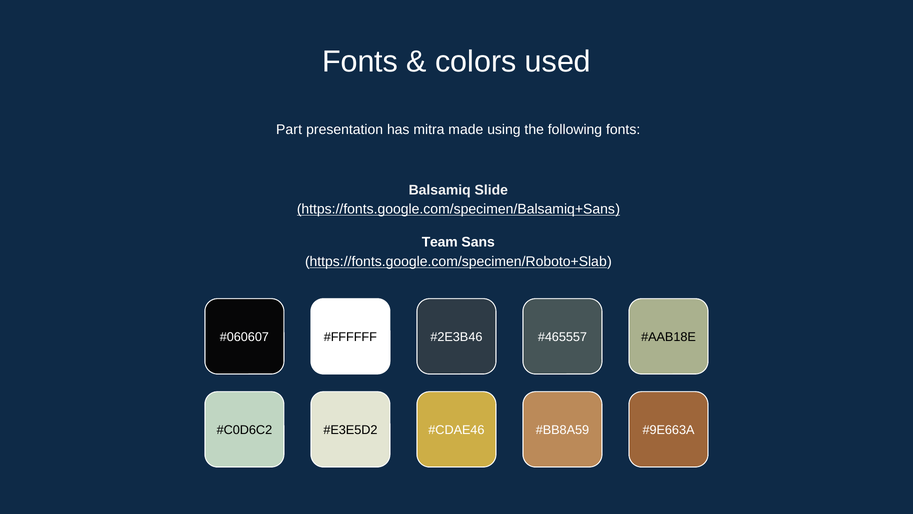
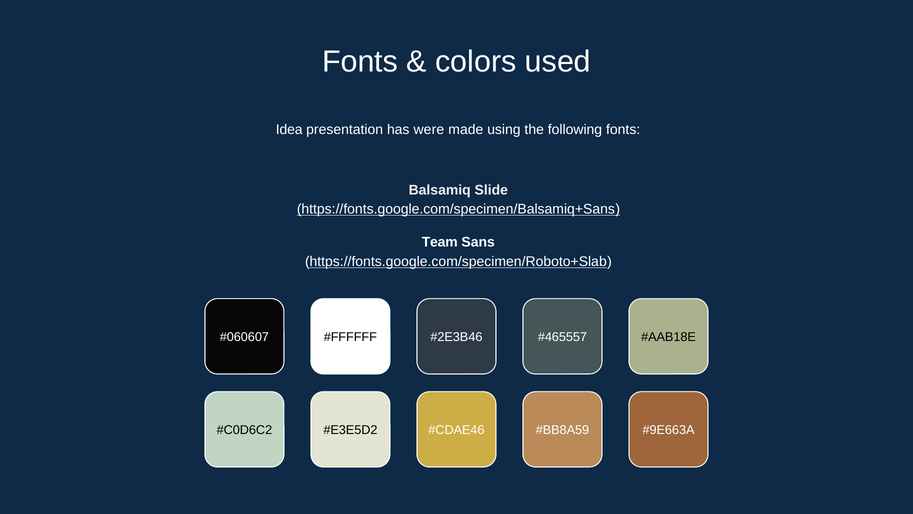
Part: Part -> Idea (289, 130)
mitra: mitra -> were (429, 130)
